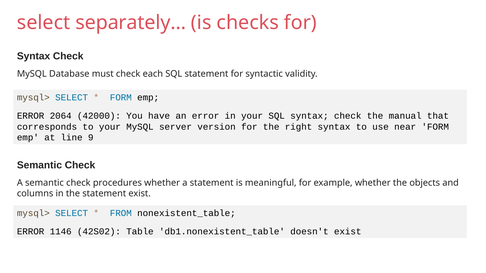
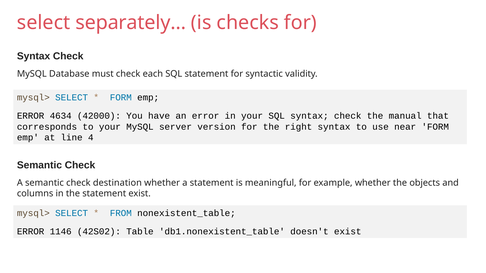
2064: 2064 -> 4634 (61, 116)
9: 9 -> 4 (91, 138)
procedures: procedures -> destination (117, 183)
